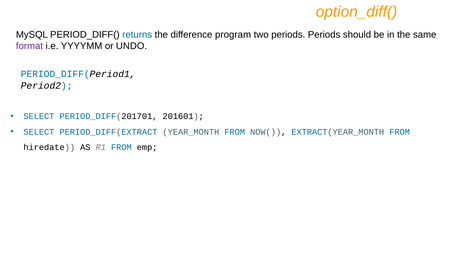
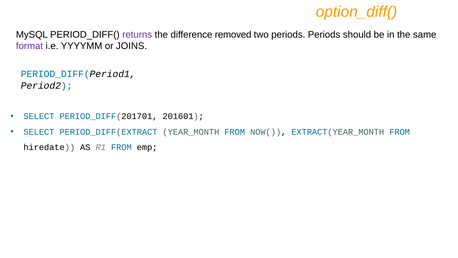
returns colour: blue -> purple (137, 34)
program: program -> removed (233, 34)
UNDO: UNDO -> JOINS (132, 46)
